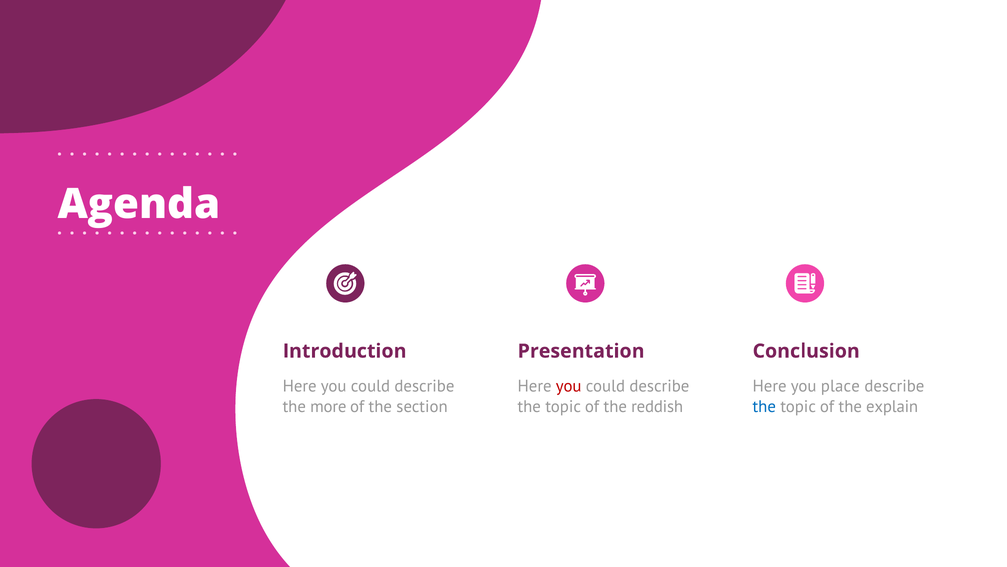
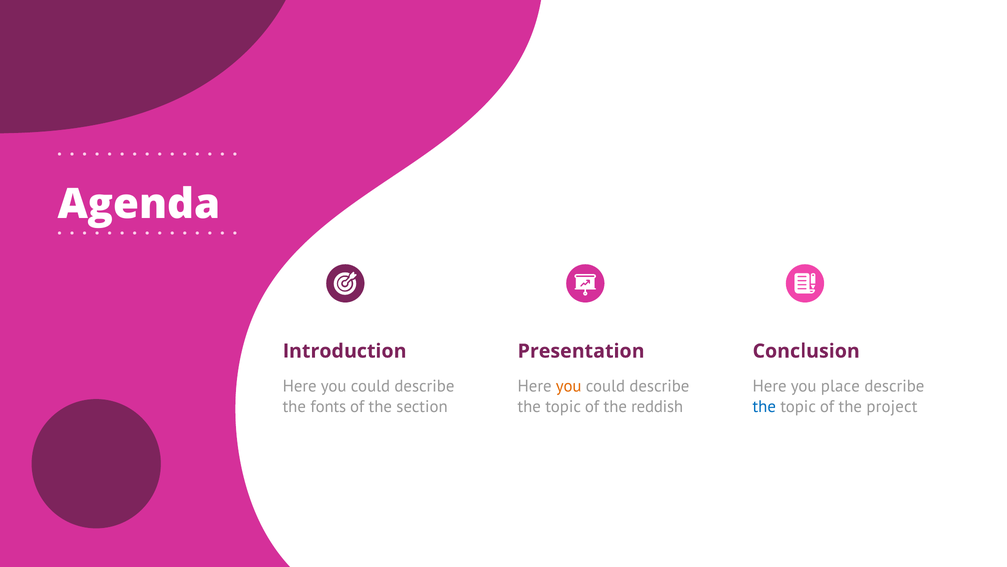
you colour: red -> orange (569, 386)
more: more -> fonts (328, 406)
explain: explain -> project (892, 406)
